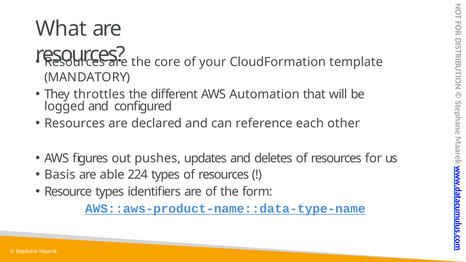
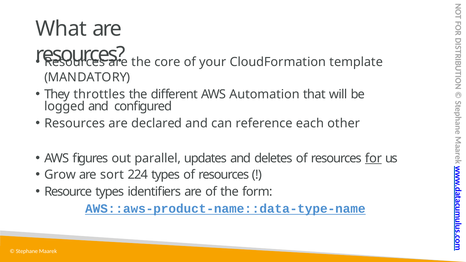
pushes: pushes -> parallel (158, 158)
for underline: none -> present (373, 158)
Basis: Basis -> Grow (60, 175)
able: able -> sort (112, 175)
